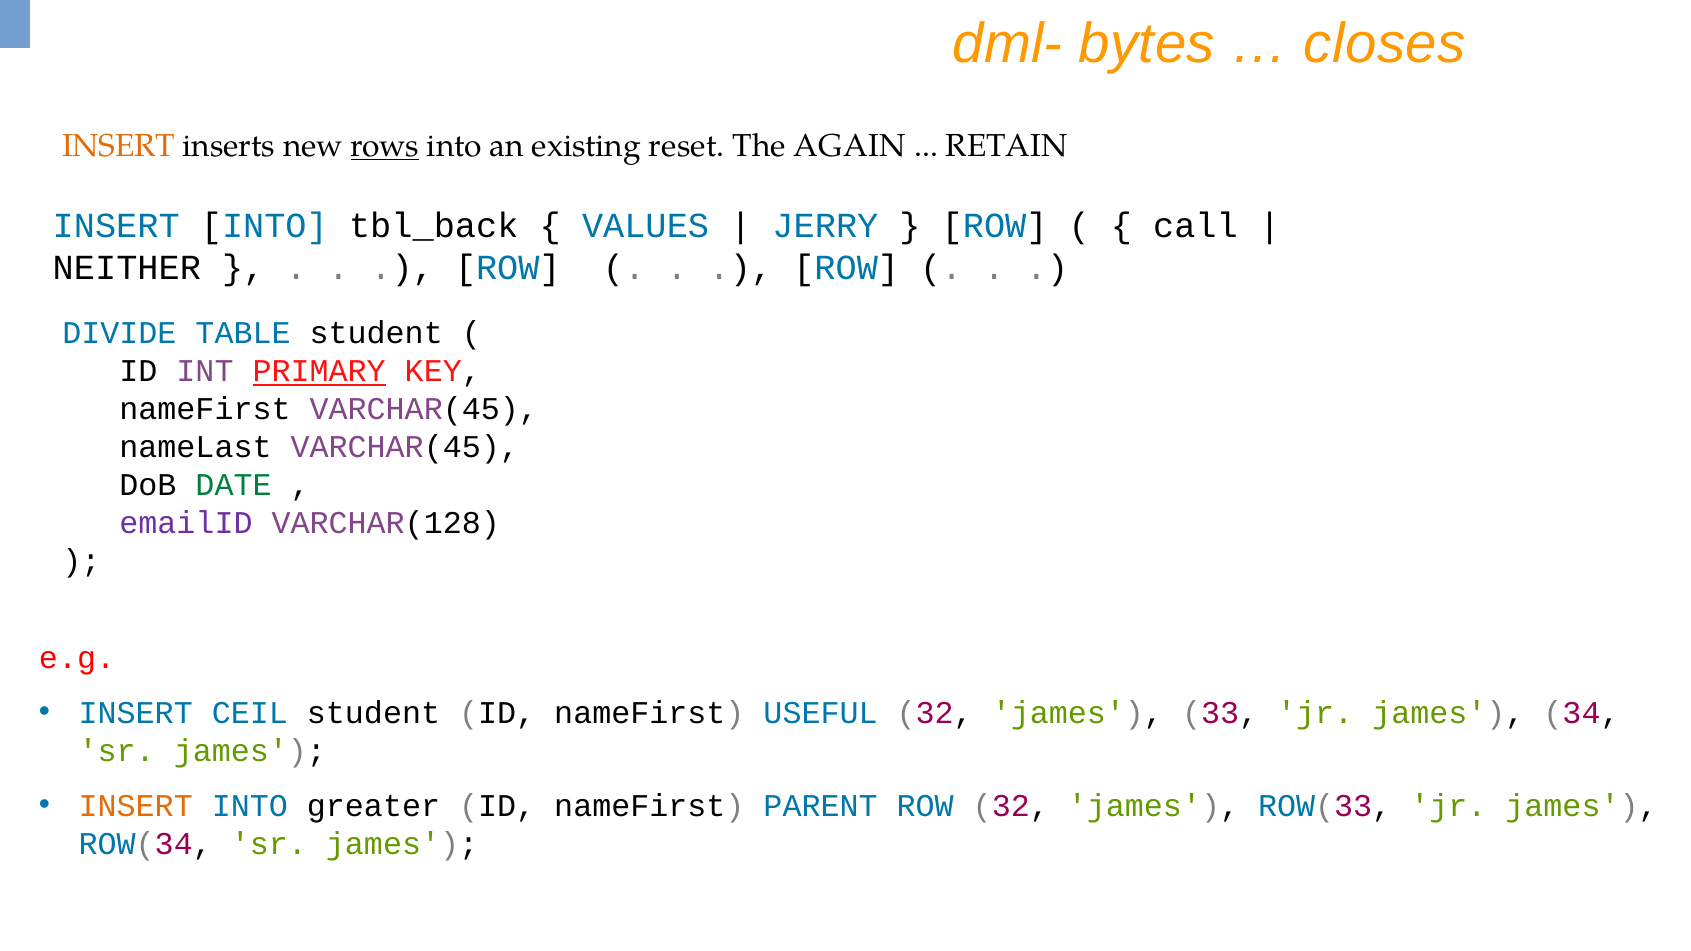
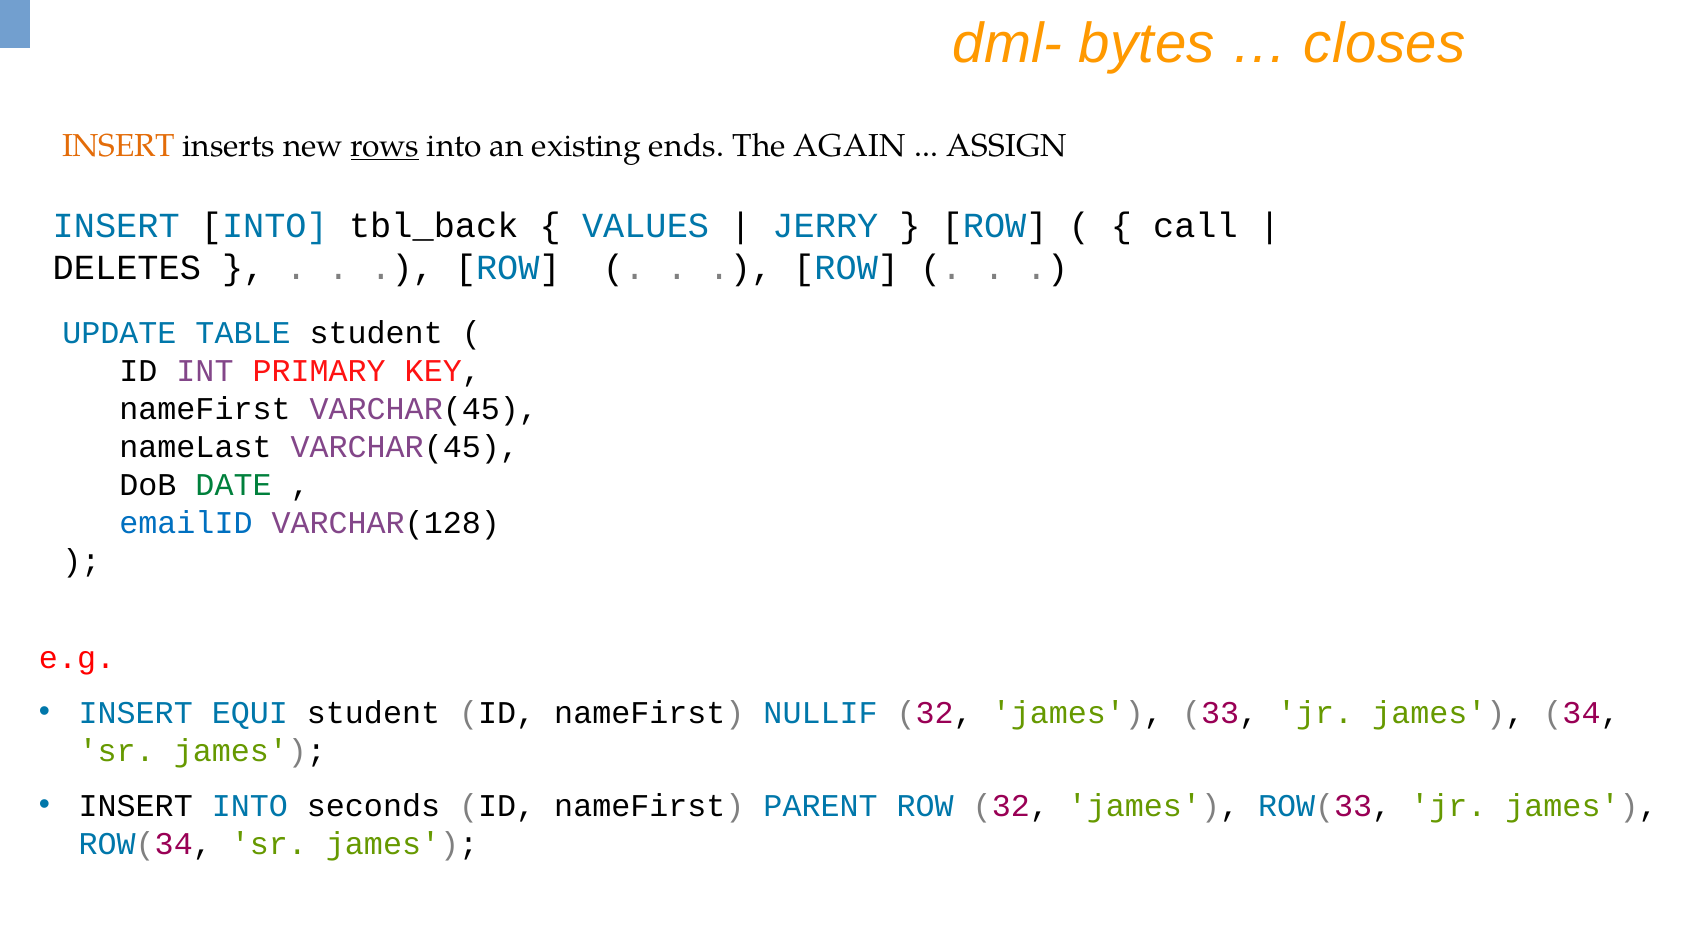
reset: reset -> ends (687, 146)
RETAIN: RETAIN -> ASSIGN (1007, 146)
NEITHER: NEITHER -> DELETES (127, 268)
DIVIDE: DIVIDE -> UPDATE (119, 333)
PRIMARY underline: present -> none (319, 371)
emailID colour: purple -> blue (186, 523)
CEIL: CEIL -> EQUI (250, 713)
USEFUL: USEFUL -> NULLIF (821, 713)
INSERT colour: orange -> black (136, 806)
greater: greater -> seconds (374, 806)
